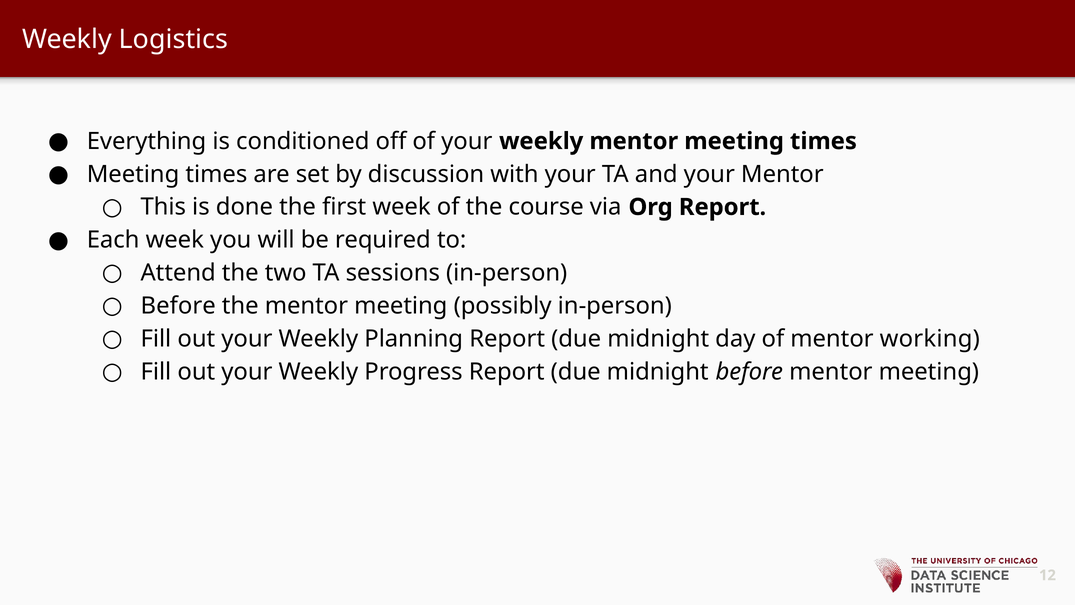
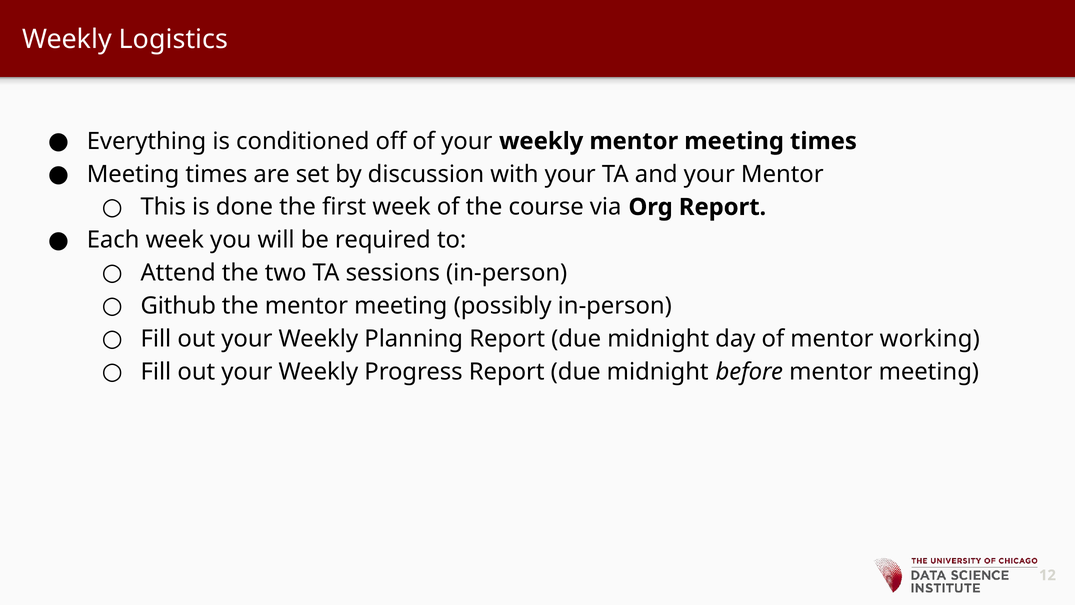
Before: Before -> Github (178, 306)
